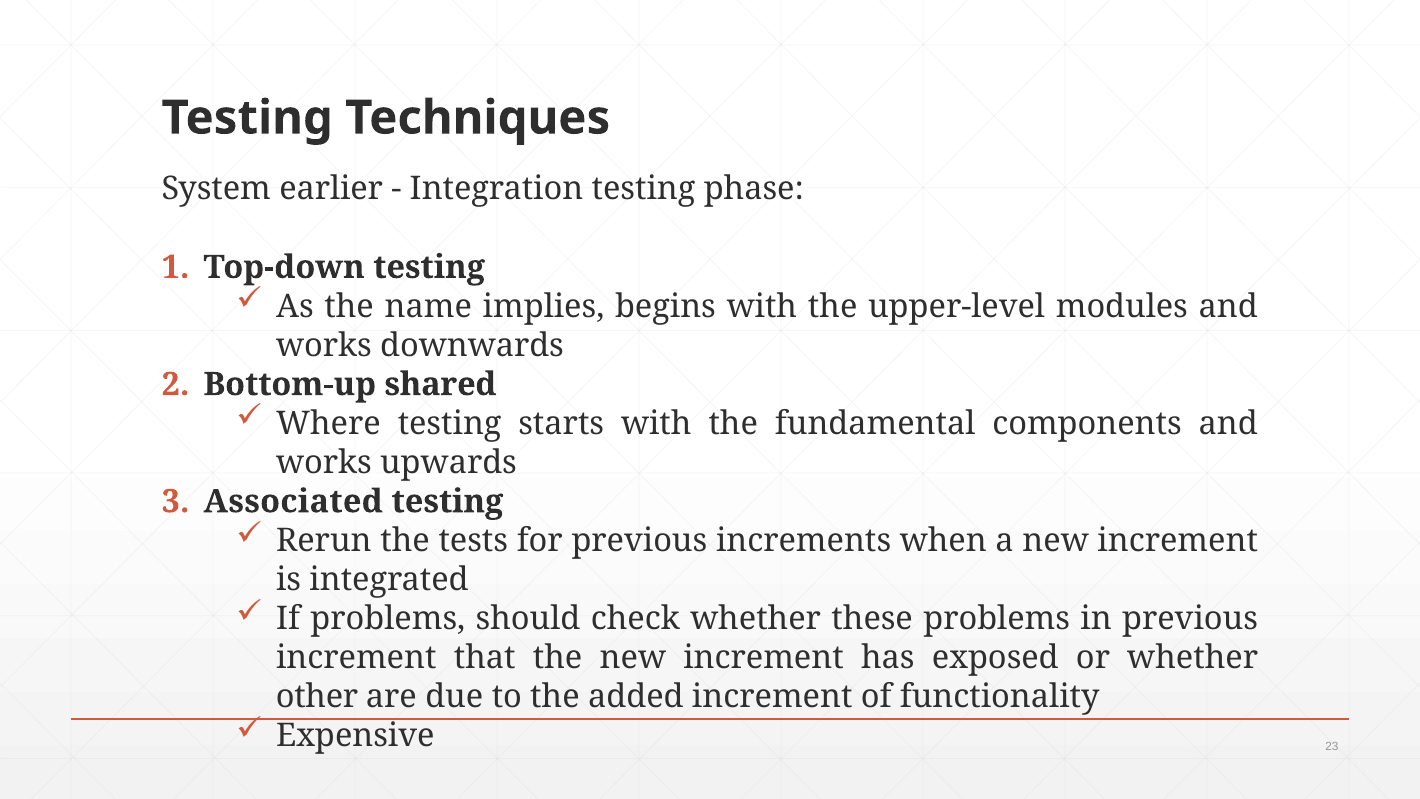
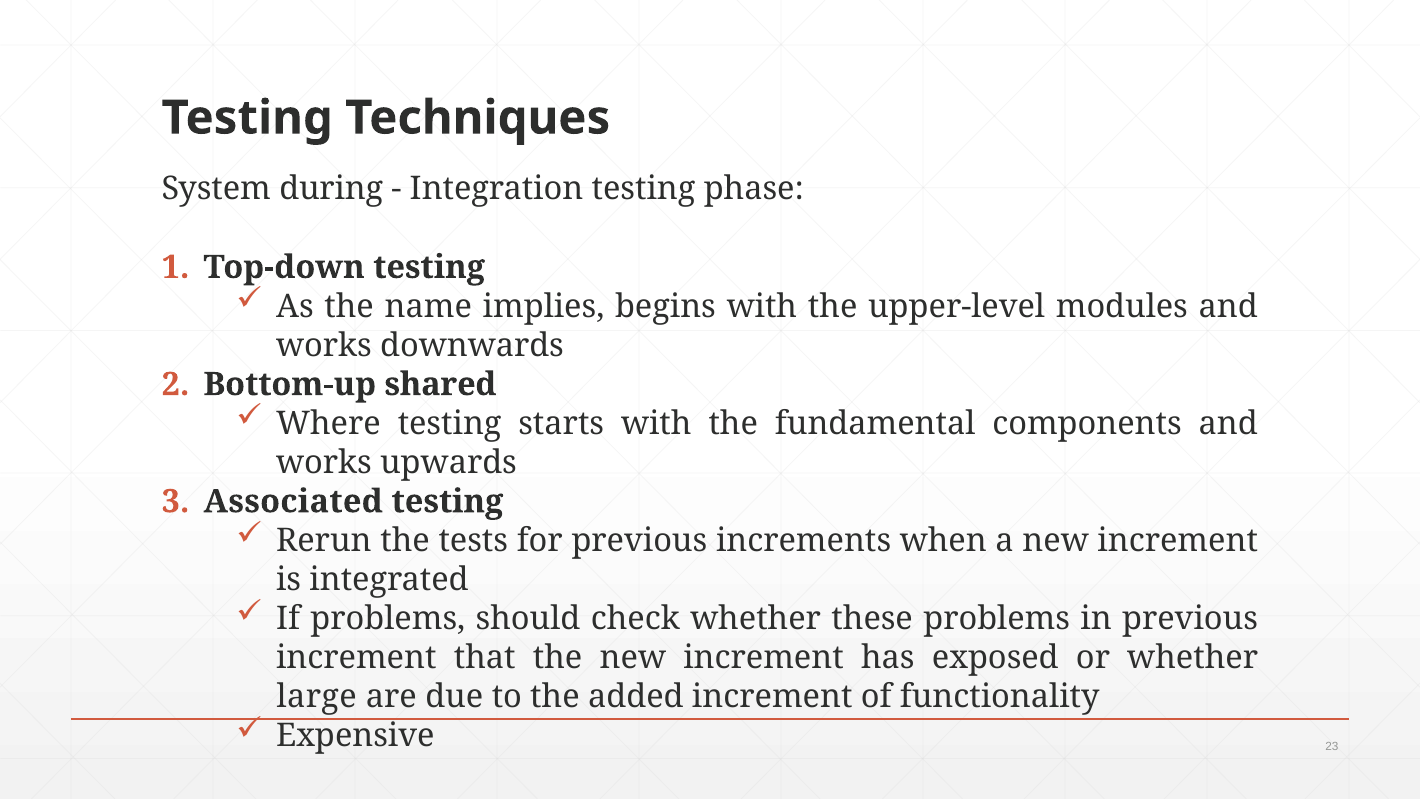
earlier: earlier -> during (331, 189)
other: other -> large (317, 697)
